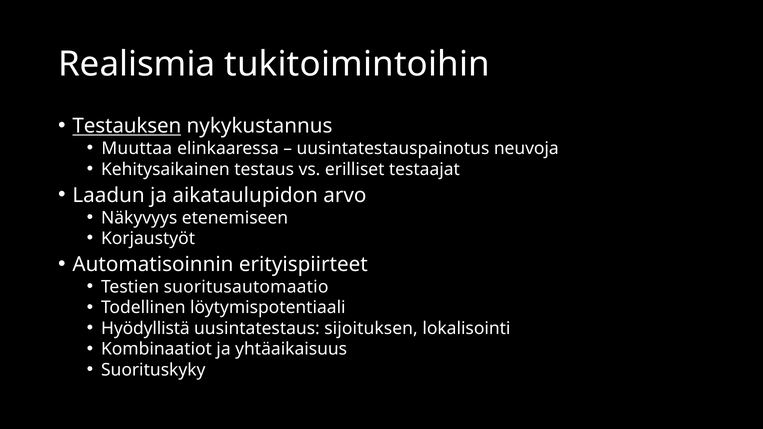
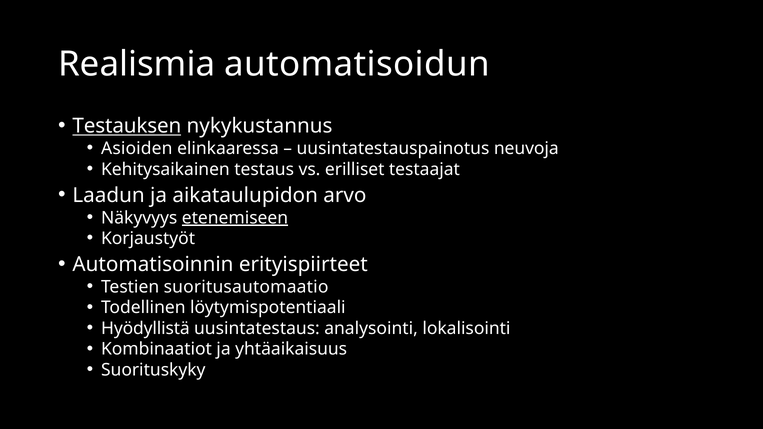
tukitoimintoihin: tukitoimintoihin -> automatisoidun (357, 64)
Muuttaa: Muuttaa -> Asioiden (137, 149)
etenemiseen underline: none -> present (235, 218)
sijoituksen: sijoituksen -> analysointi (371, 329)
